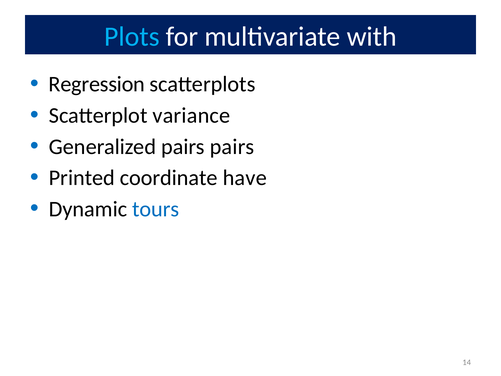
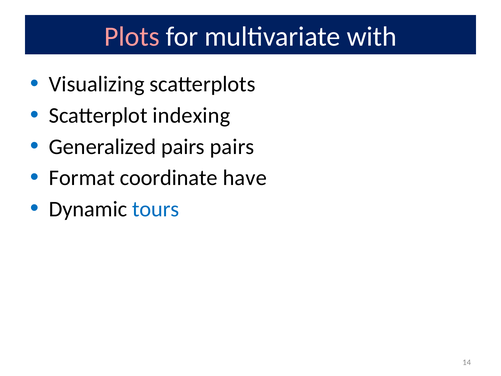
Plots colour: light blue -> pink (132, 37)
Regression: Regression -> Visualizing (97, 84)
variance: variance -> indexing (191, 115)
Printed: Printed -> Format (82, 178)
